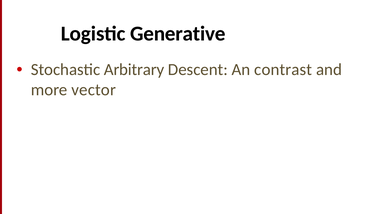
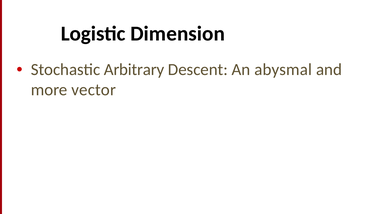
Generative: Generative -> Dimension (178, 34)
contrast: contrast -> abysmal (283, 70)
